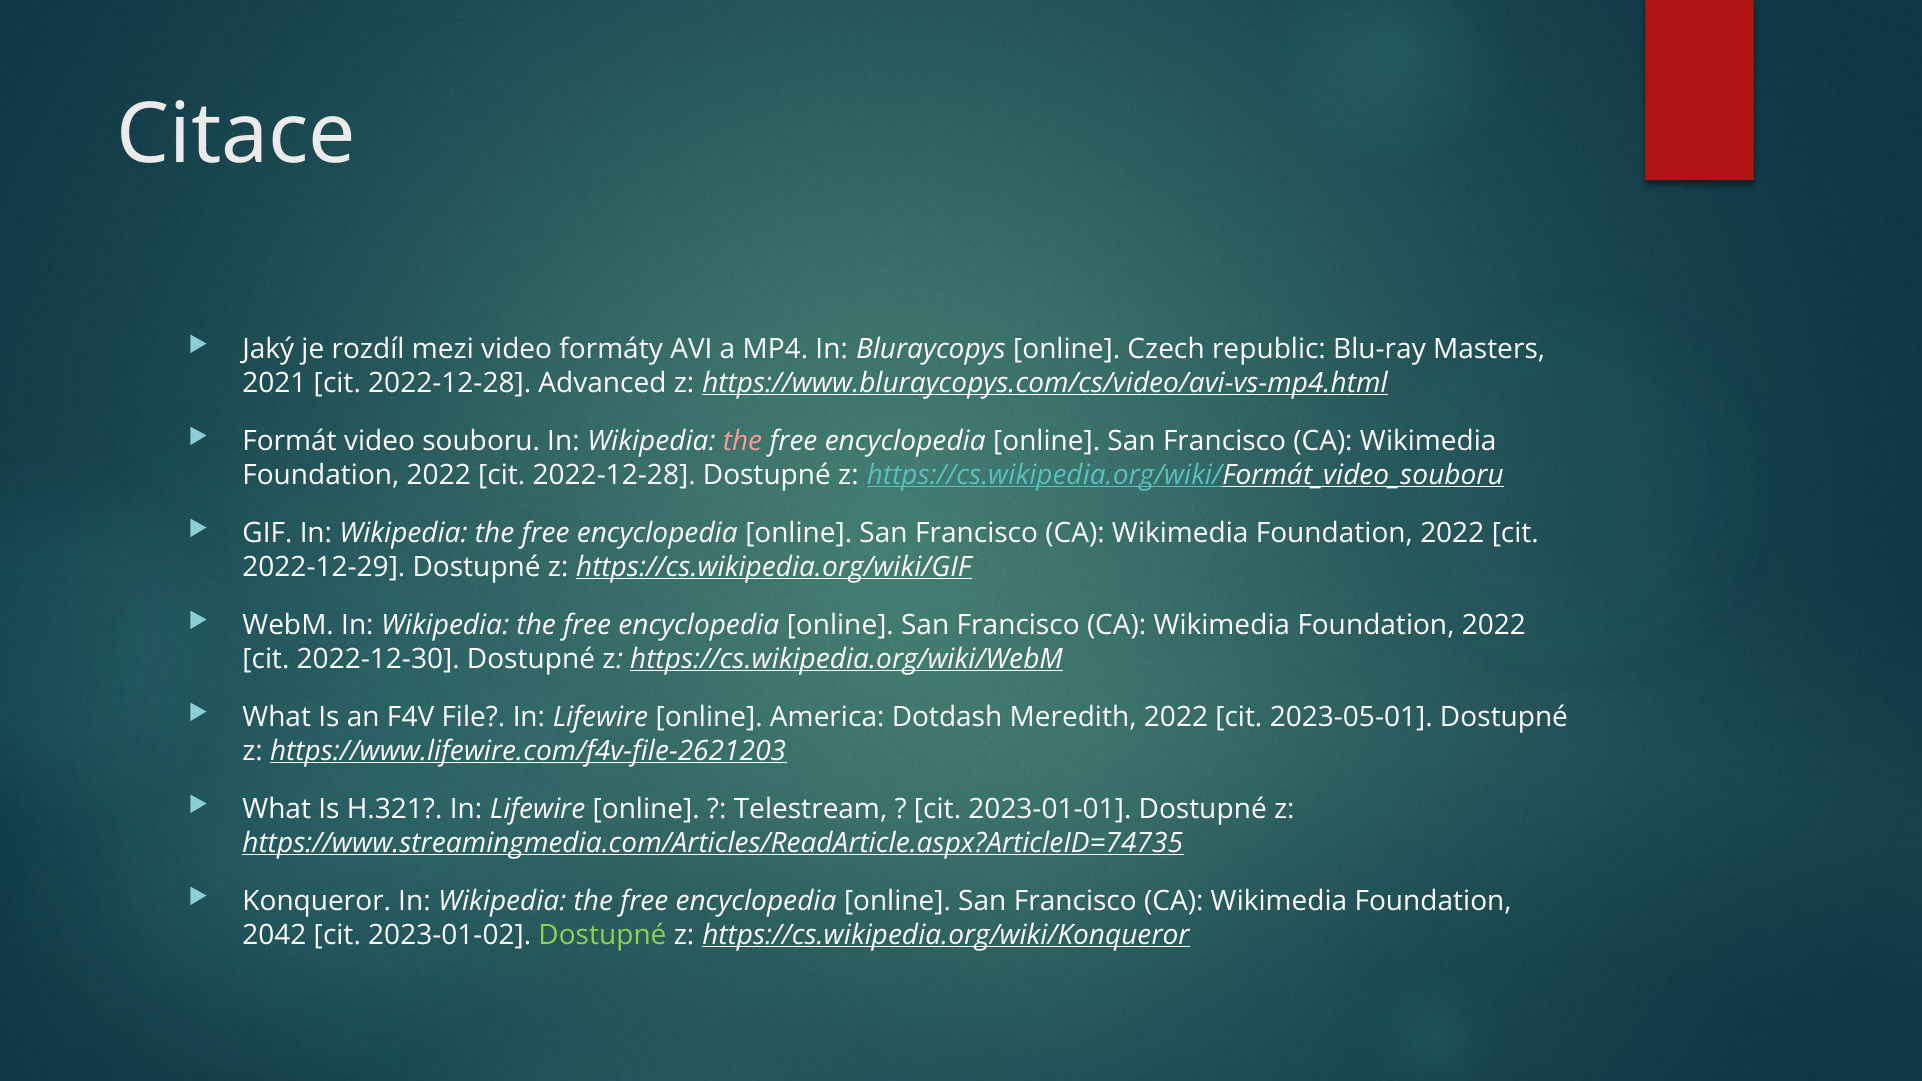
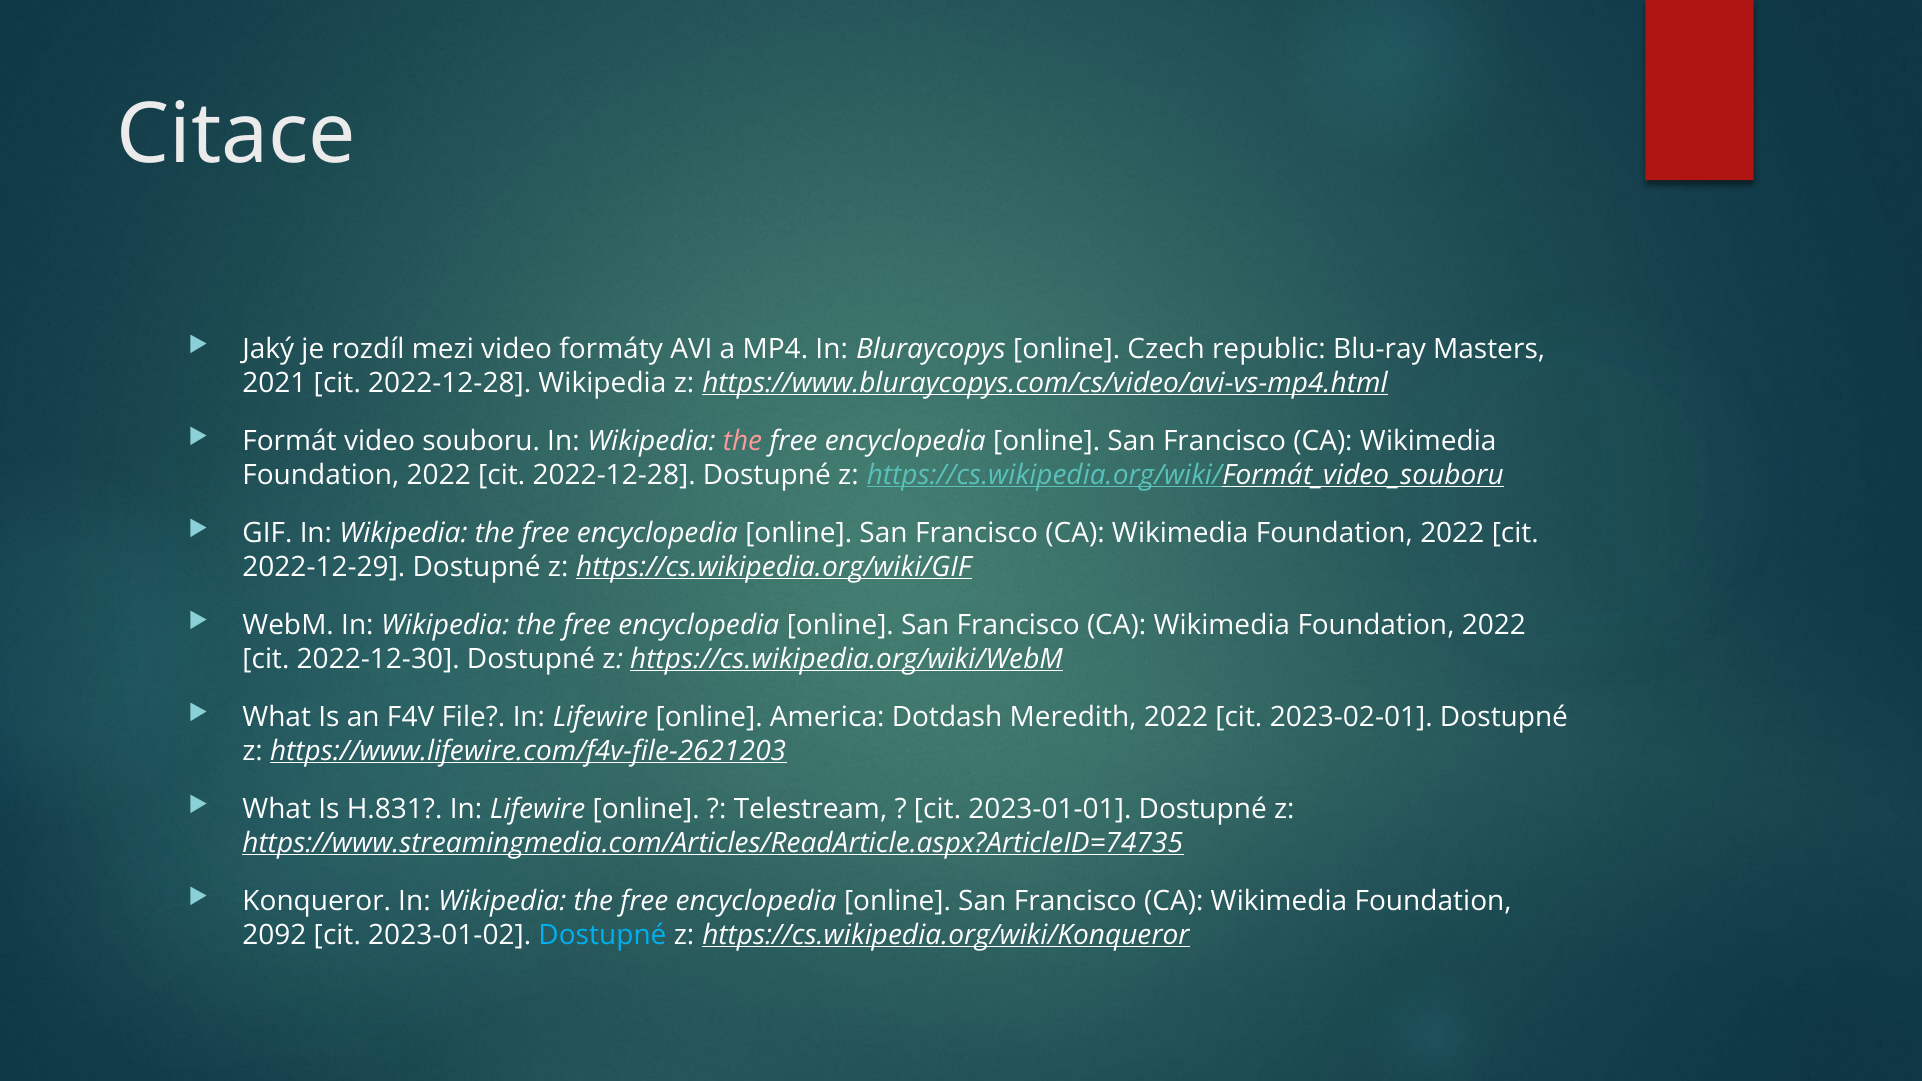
2022-12-28 Advanced: Advanced -> Wikipedia (602, 383)
2023-05-01: 2023-05-01 -> 2023-02-01 (1351, 717)
H.321: H.321 -> H.831 (395, 809)
2042: 2042 -> 2092 (274, 935)
Dostupné colour: light green -> light blue (602, 935)
